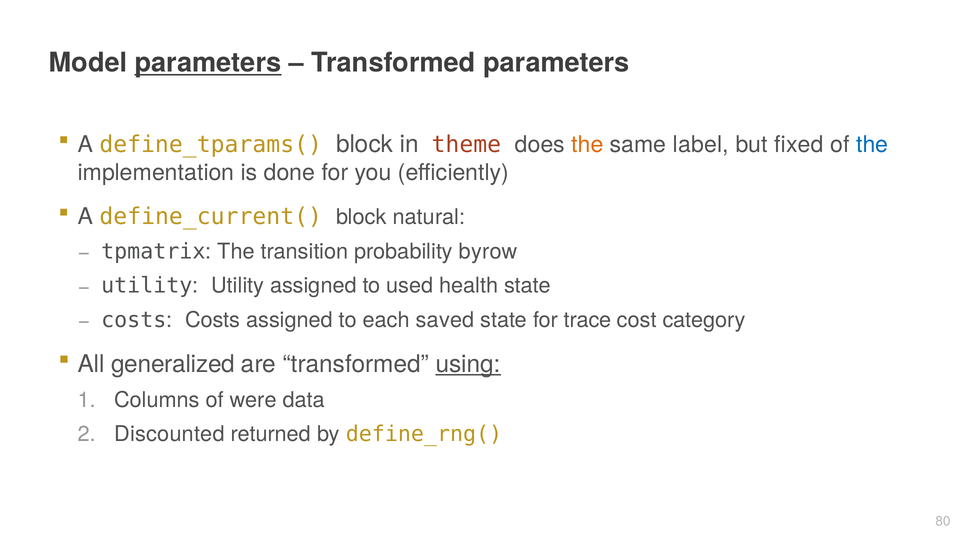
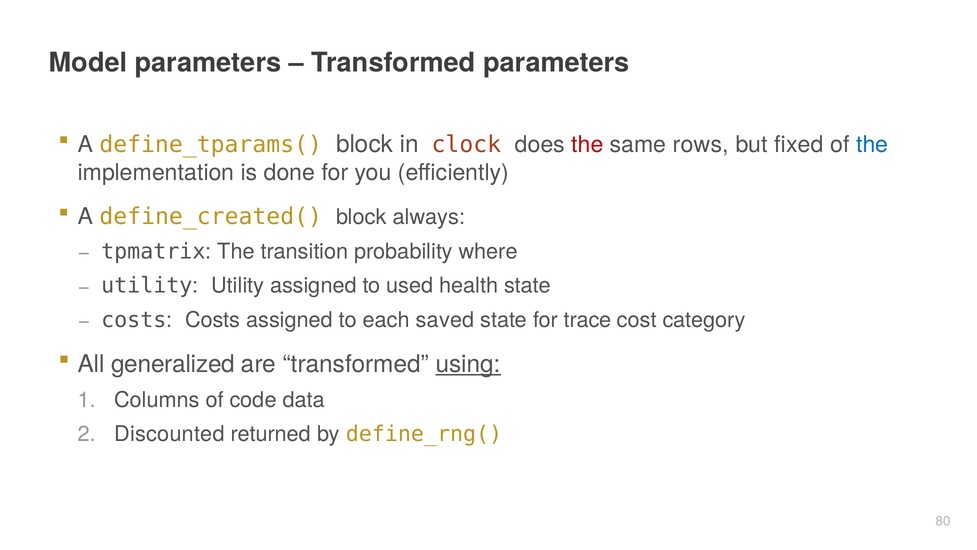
parameters underline: present -> none (208, 63)
theme: theme -> clock (466, 145)
the colour: orange -> red (587, 145)
label: label -> rows (701, 145)
define_current(: define_current( -> define_created( (211, 216)
natural: natural -> always (429, 217)
byrow: byrow -> where (488, 251)
were: were -> code (253, 400)
